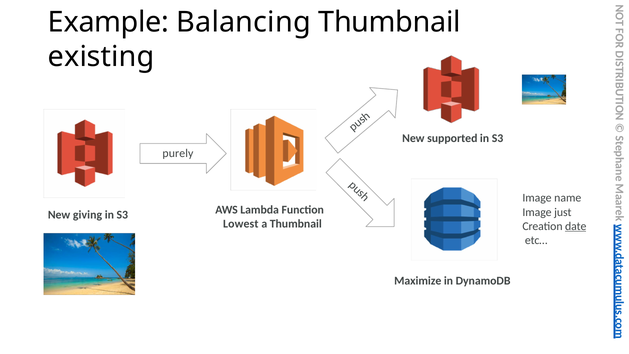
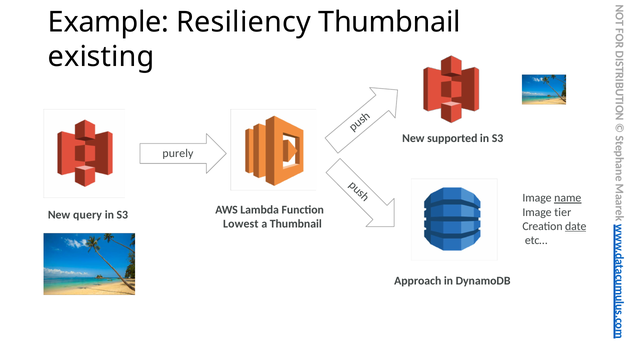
Balancing: Balancing -> Resiliency (244, 22)
name underline: none -> present (568, 198)
just: just -> tier (563, 212)
giving: giving -> query (88, 215)
Maximize: Maximize -> Approach (418, 281)
